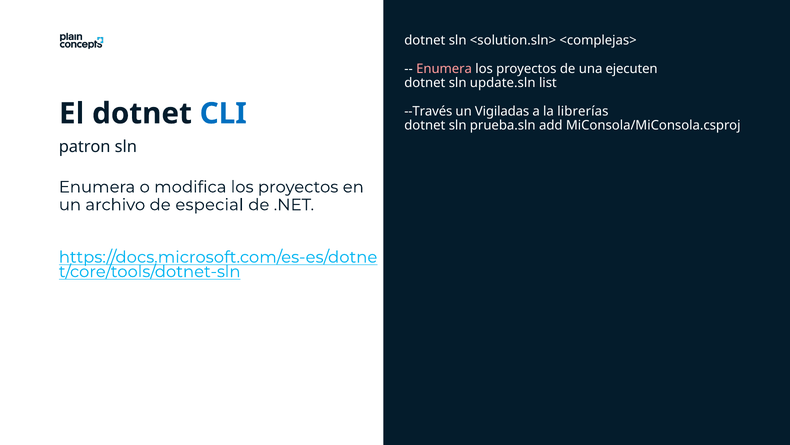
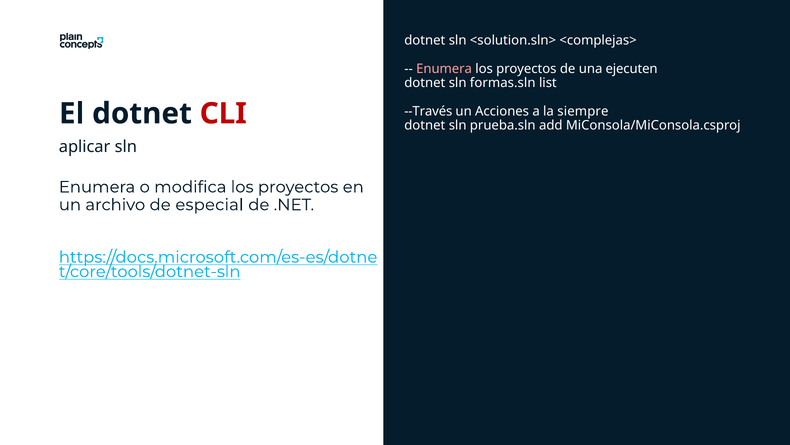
update.sln: update.sln -> formas.sln (503, 83)
Vigiladas: Vigiladas -> Acciones (502, 111)
librerías: librerías -> siempre (583, 111)
CLI colour: blue -> red (223, 113)
patron: patron -> aplicar (85, 147)
